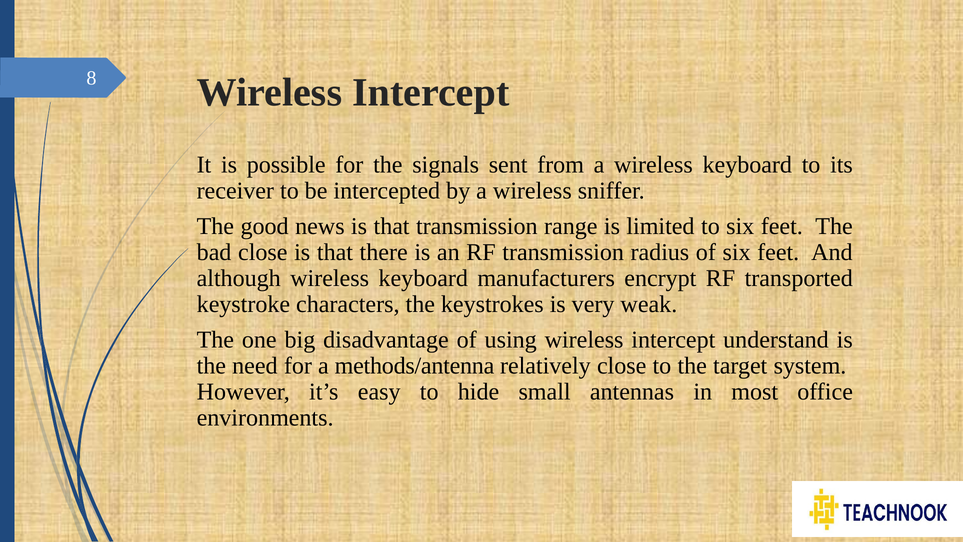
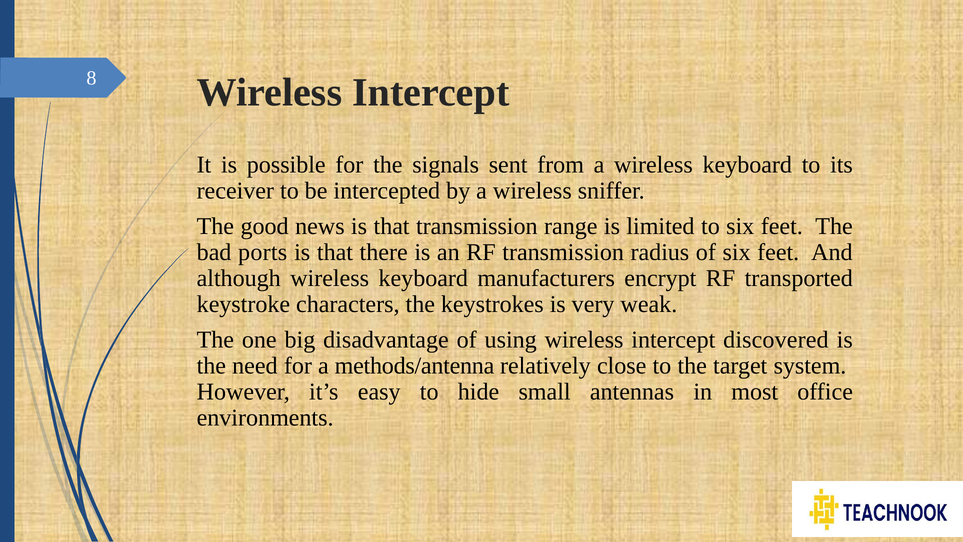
bad close: close -> ports (263, 252)
understand: understand -> discovered (776, 340)
